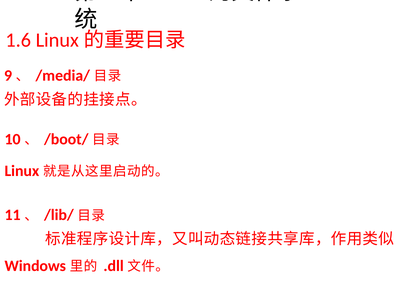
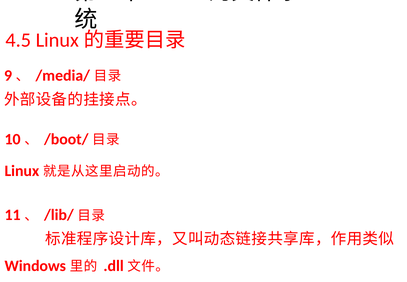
1.6: 1.6 -> 4.5 (18, 40)
